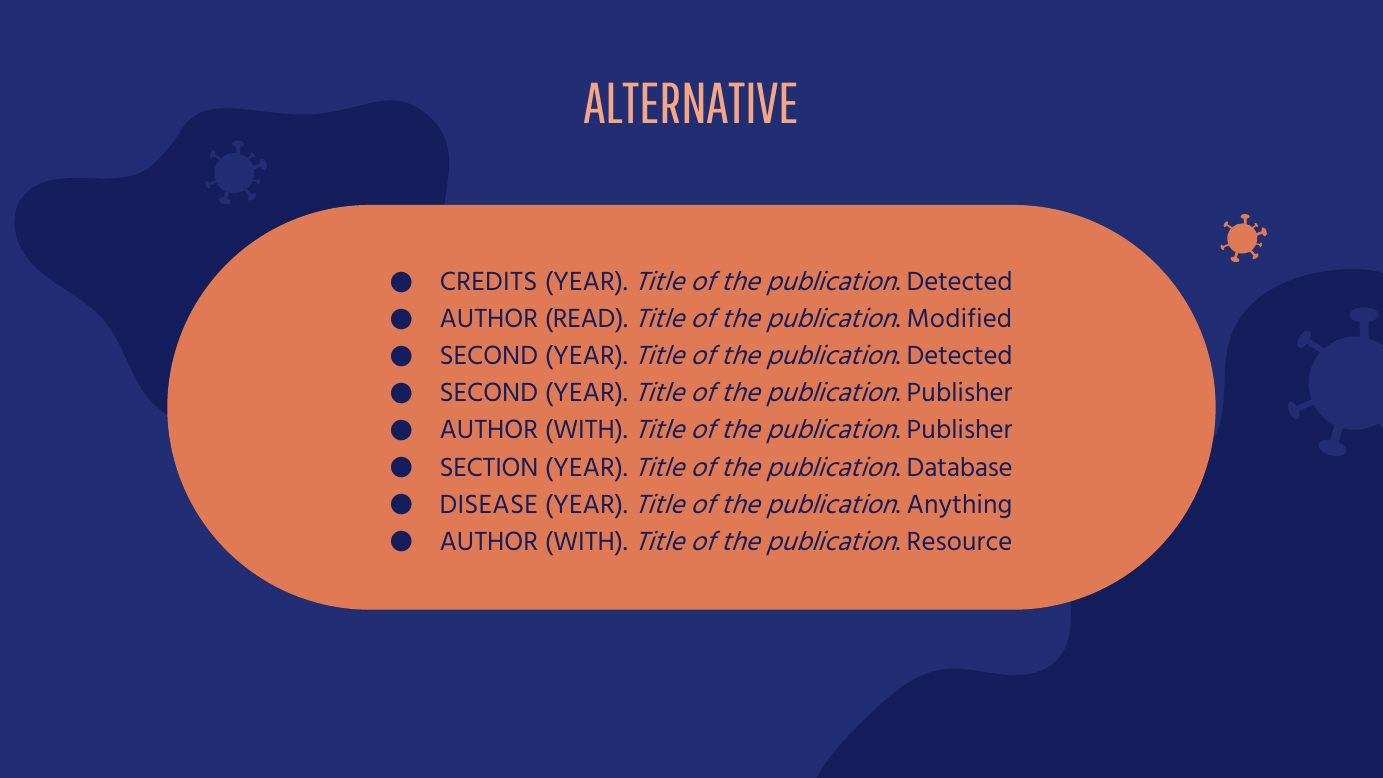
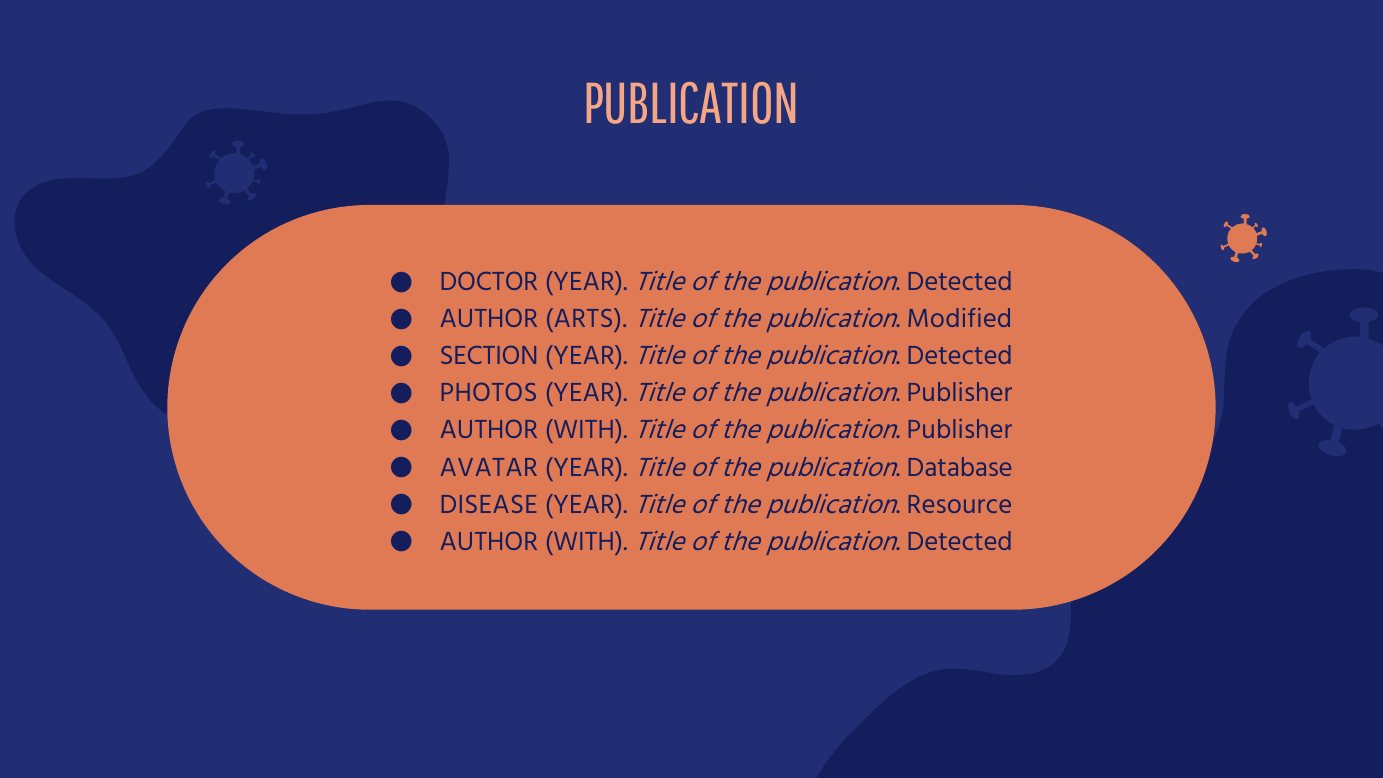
ALTERNATIVE: ALTERNATIVE -> PUBLICATION (691, 105)
CREDITS: CREDITS -> DOCTOR (489, 282)
READ: READ -> ARTS (586, 319)
SECOND: SECOND -> SECTION (489, 356)
SECOND: SECOND -> PHOTOS (489, 393)
SECTION: SECTION -> AVATAR (489, 467)
Anything: Anything -> Resource (960, 504)
Resource: Resource -> Detected (960, 541)
